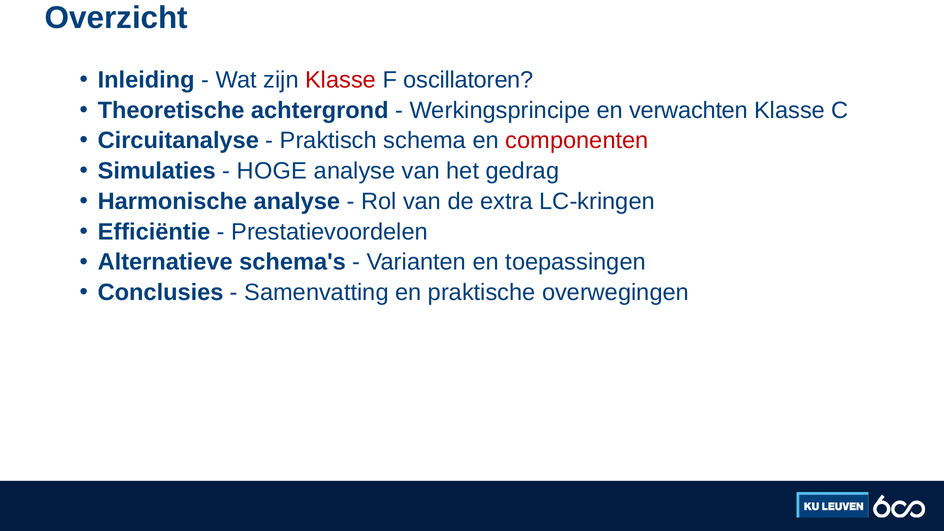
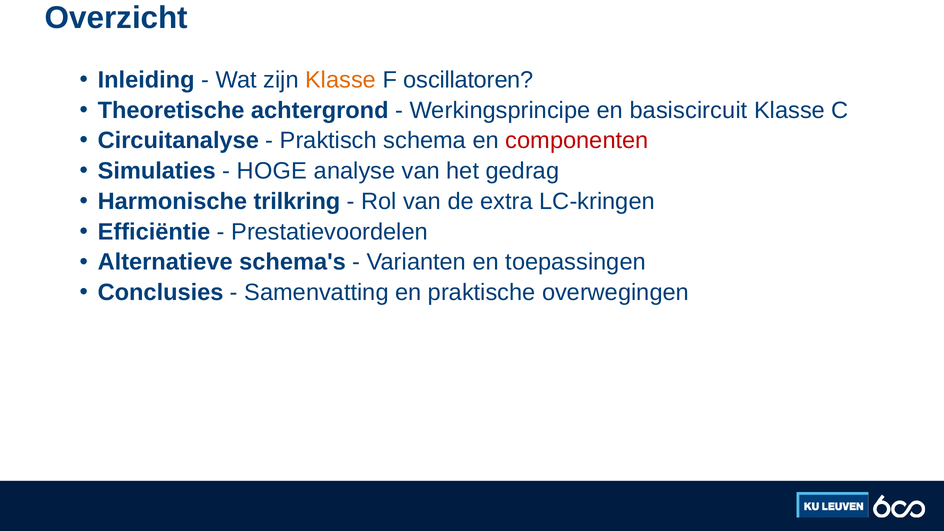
Klasse colour: red -> orange (341, 80)
verwachten: verwachten -> basiscircuit (689, 110)
Harmonische analyse: analyse -> trilkring (297, 201)
